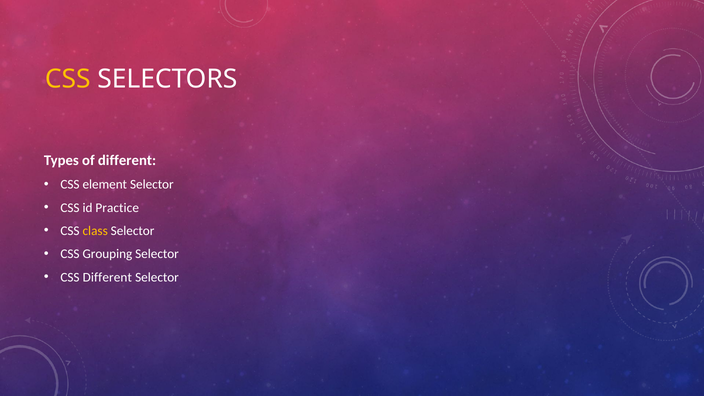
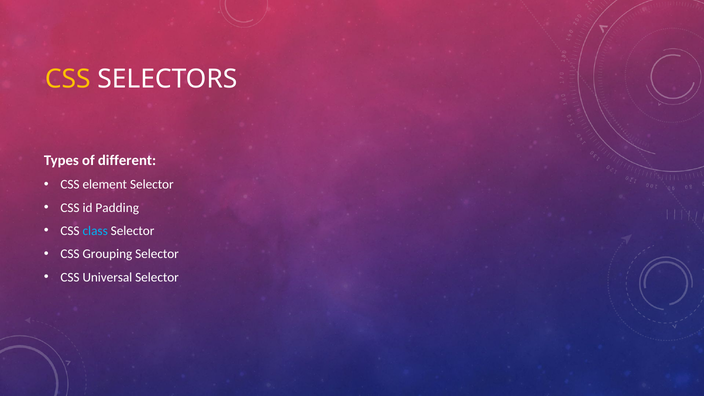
Practice: Practice -> Padding (117, 208)
class colour: yellow -> light blue (95, 231)
CSS Different: Different -> Universal (107, 277)
